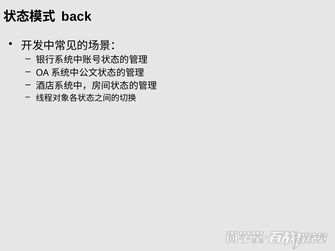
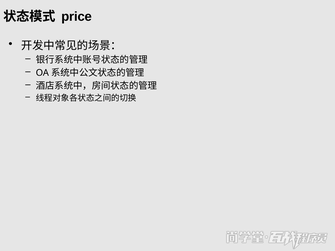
back: back -> price (77, 17)
